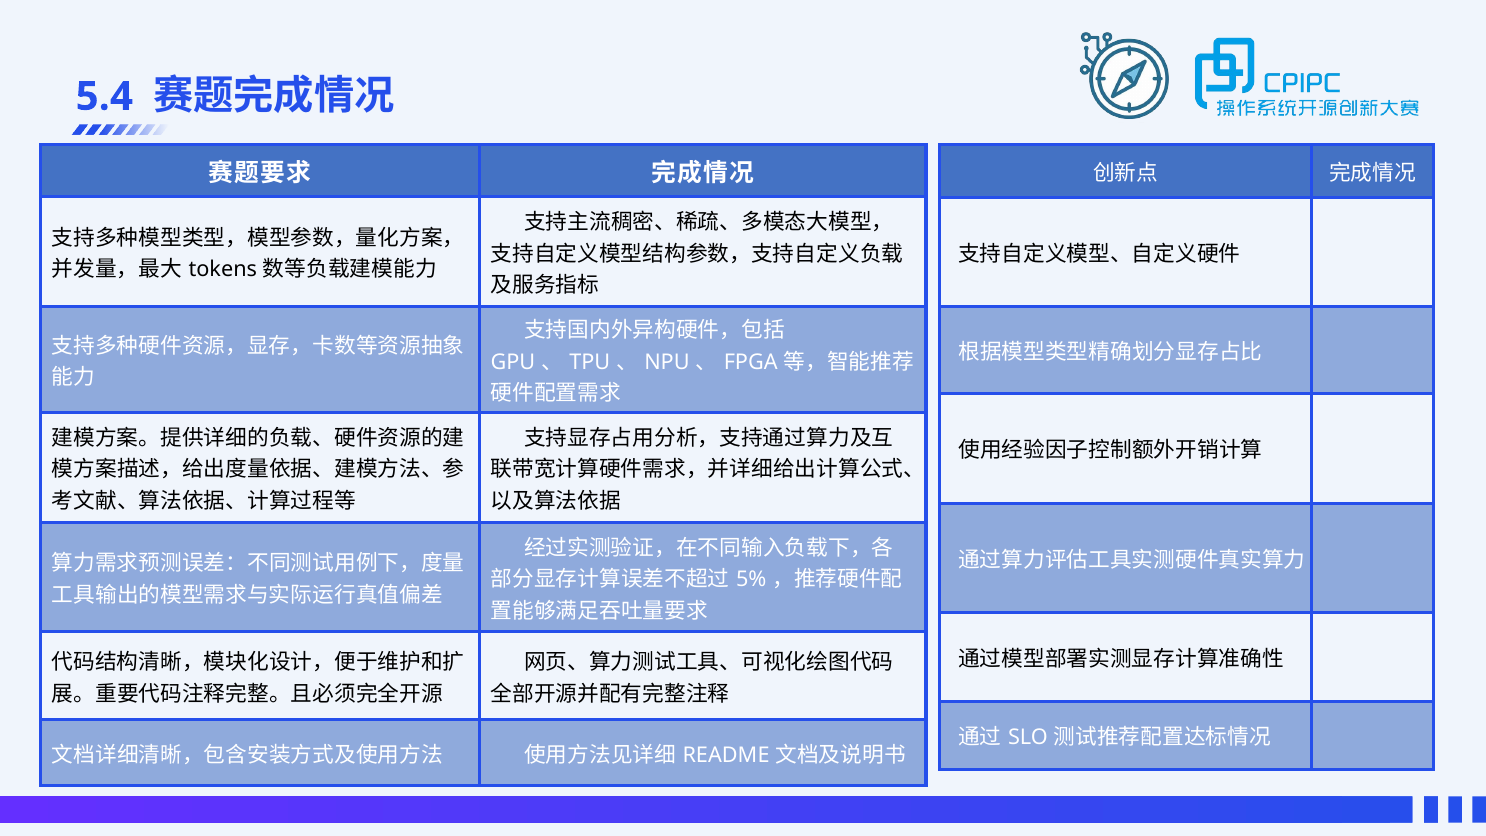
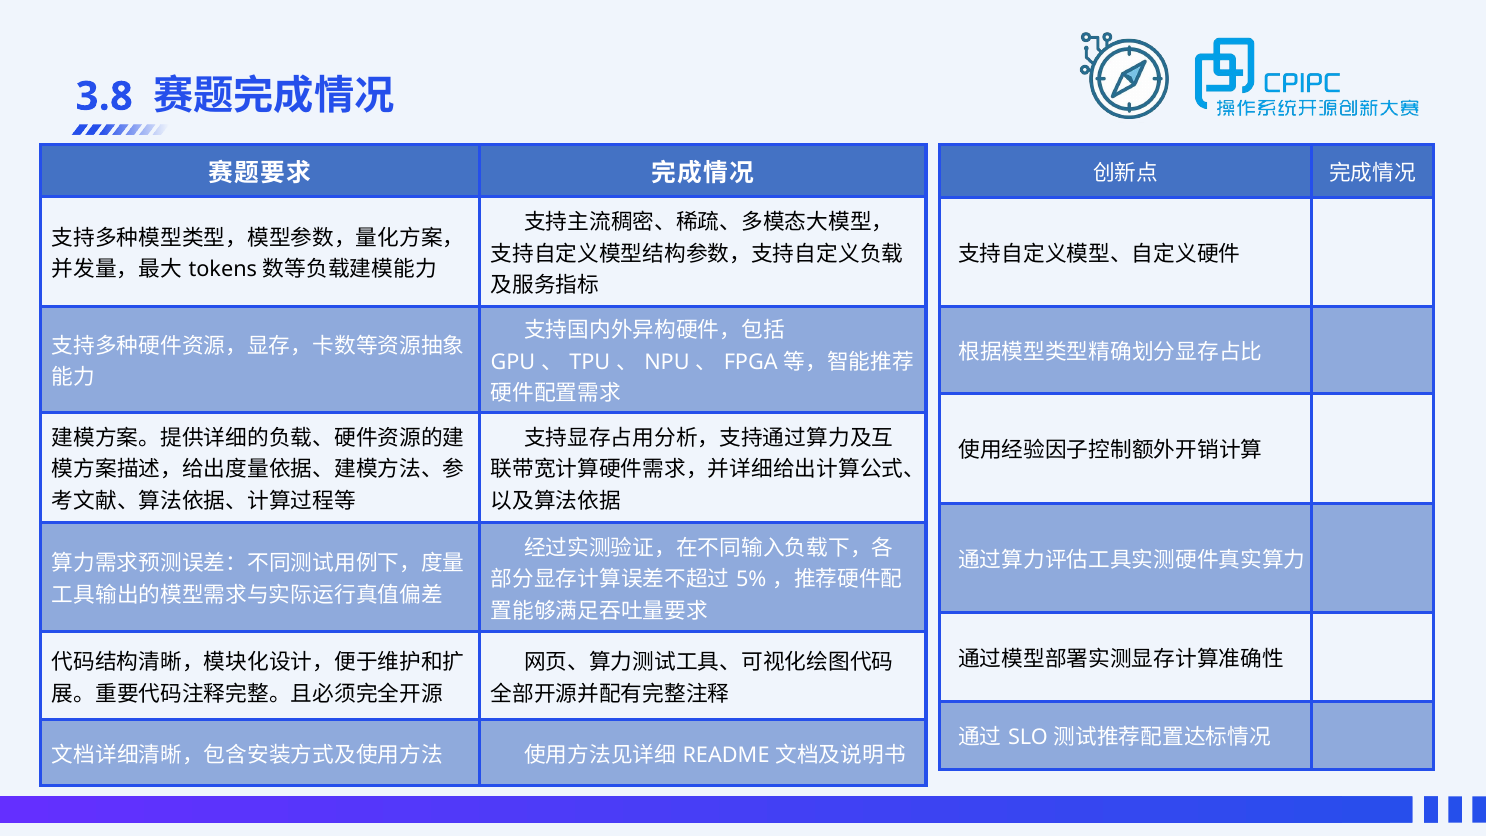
5.4: 5.4 -> 3.8 (104, 96)
